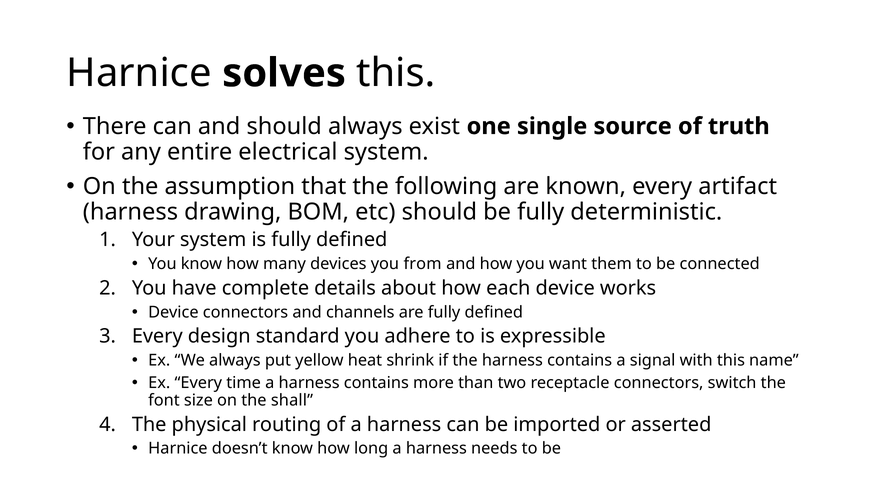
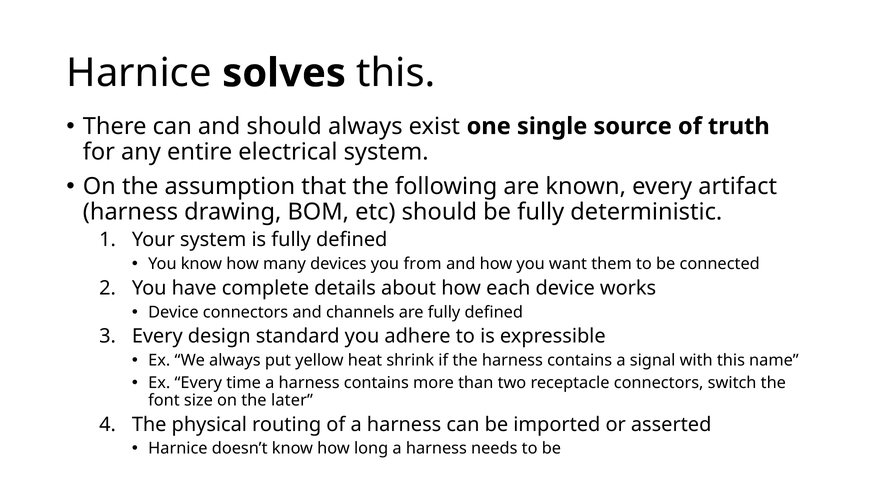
shall: shall -> later (292, 401)
